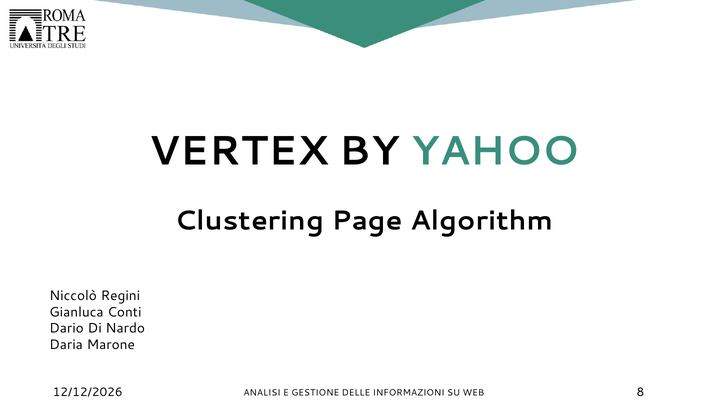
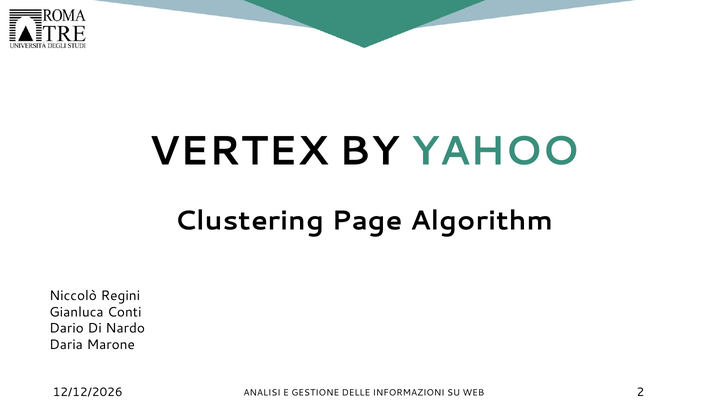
8: 8 -> 2 (640, 392)
